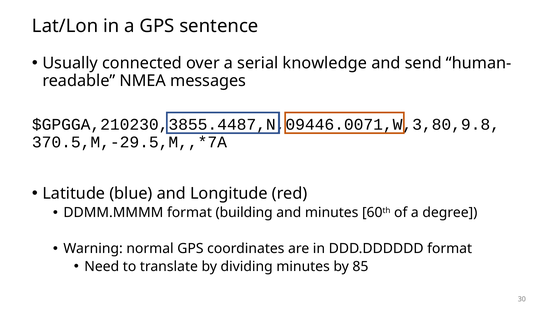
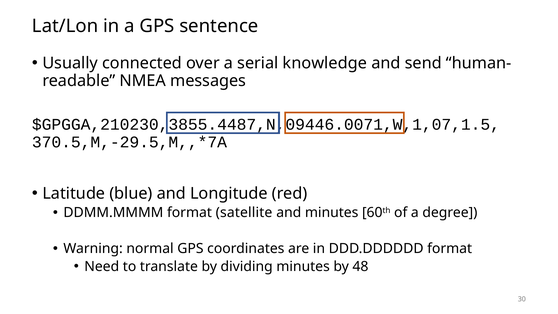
$GPGGA,210230,3855.4487,N,09446.0071,W,3,80,9.8: $GPGGA,210230,3855.4487,N,09446.0071,W,3,80,9.8 -> $GPGGA,210230,3855.4487,N,09446.0071,W,1,07,1.5 (266, 124)
building: building -> satellite (244, 213)
85: 85 -> 48 (360, 266)
